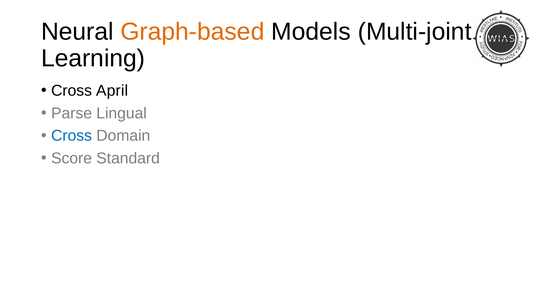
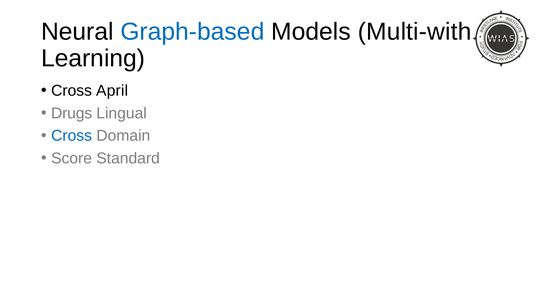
Graph-based colour: orange -> blue (192, 32)
Multi-joint: Multi-joint -> Multi-with (415, 32)
Parse: Parse -> Drugs (72, 114)
